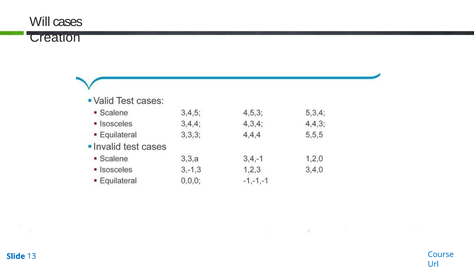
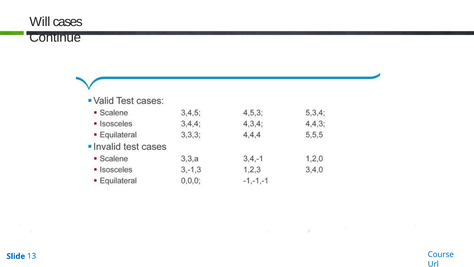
Creation: Creation -> Continue (55, 38)
